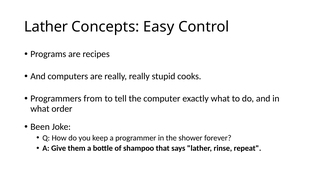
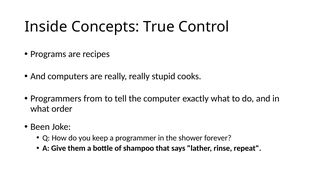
Lather: Lather -> Inside (46, 27)
Easy: Easy -> True (159, 27)
